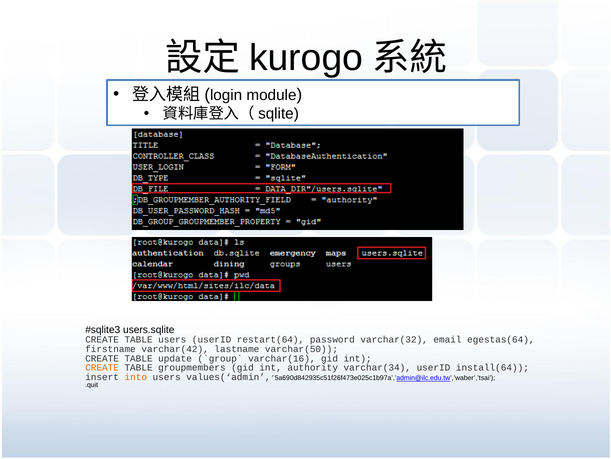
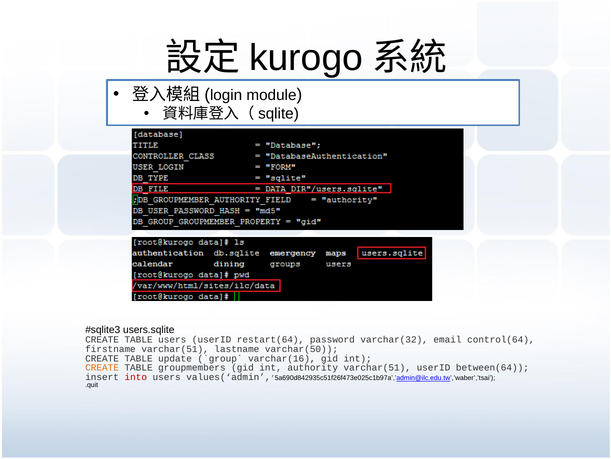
egestas(64: egestas(64 -> control(64 (501, 339)
firstname varchar(42: varchar(42 -> varchar(51 (175, 349)
authority varchar(34: varchar(34 -> varchar(51 (377, 367)
install(64: install(64 -> between(64 (492, 367)
into colour: orange -> red (136, 376)
